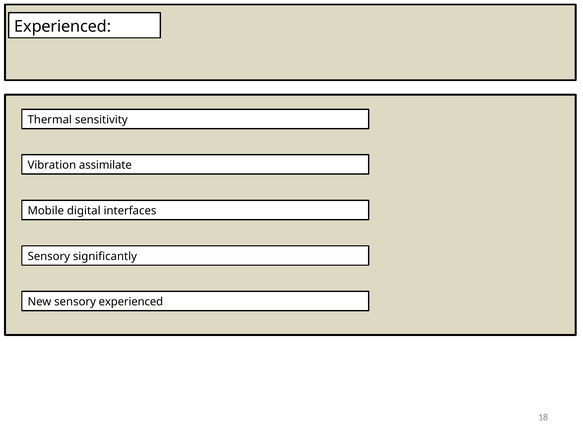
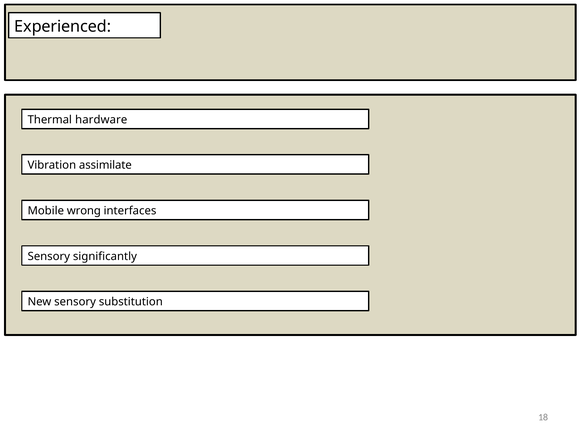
sensitivity: sensitivity -> hardware (101, 120)
digital: digital -> wrong (84, 211)
sensory experienced: experienced -> substitution (131, 302)
